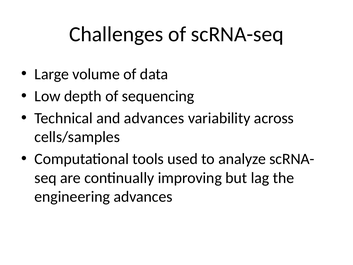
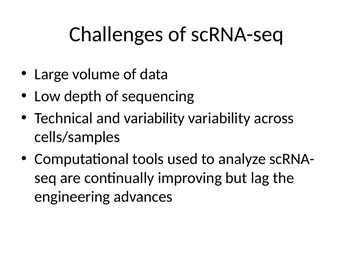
and advances: advances -> variability (154, 118)
